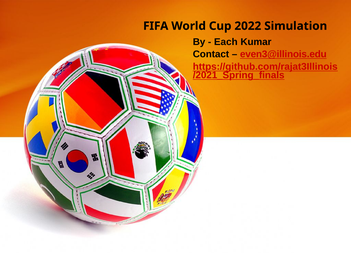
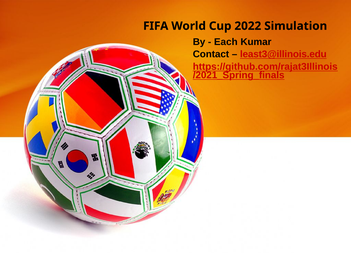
even3@illinois.edu: even3@illinois.edu -> least3@illinois.edu (283, 54)
